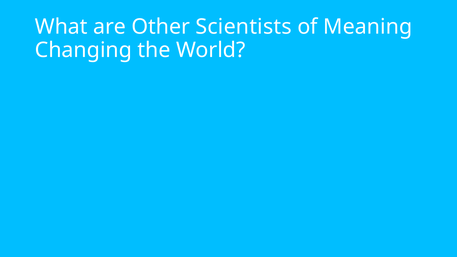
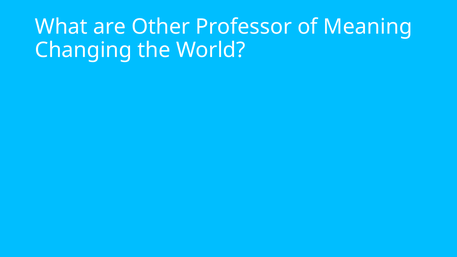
Scientists: Scientists -> Professor (244, 27)
